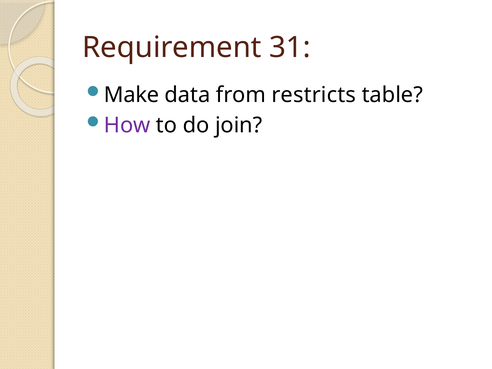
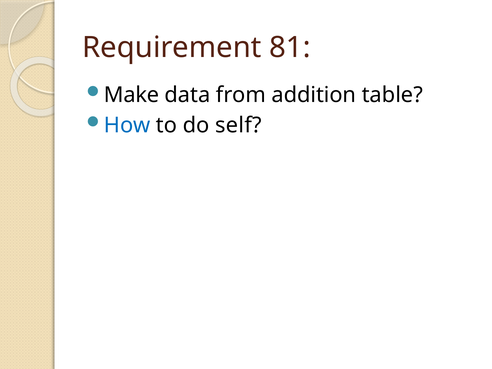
31: 31 -> 81 (290, 48)
restricts: restricts -> addition (314, 95)
How colour: purple -> blue (127, 125)
join: join -> self (238, 125)
